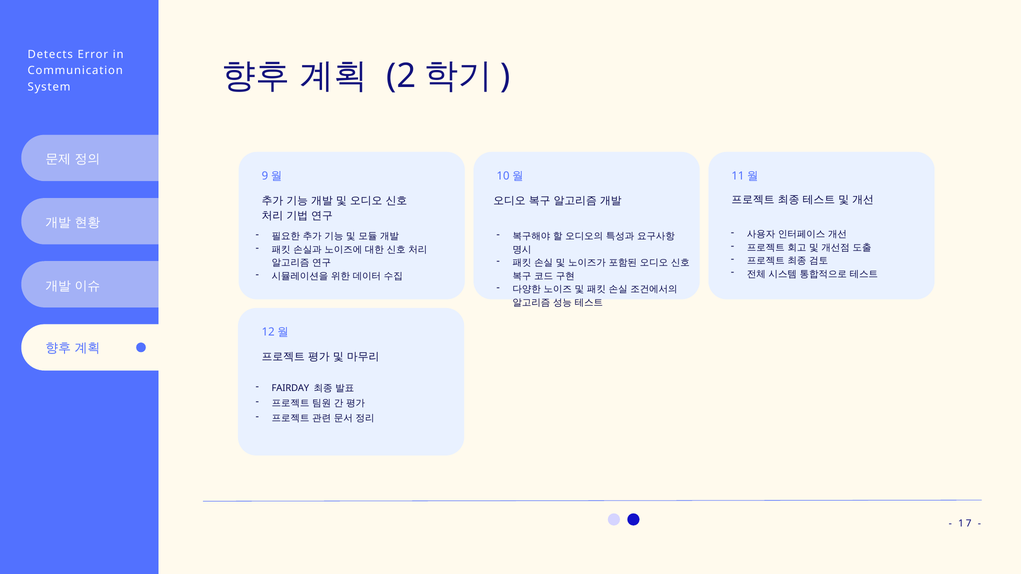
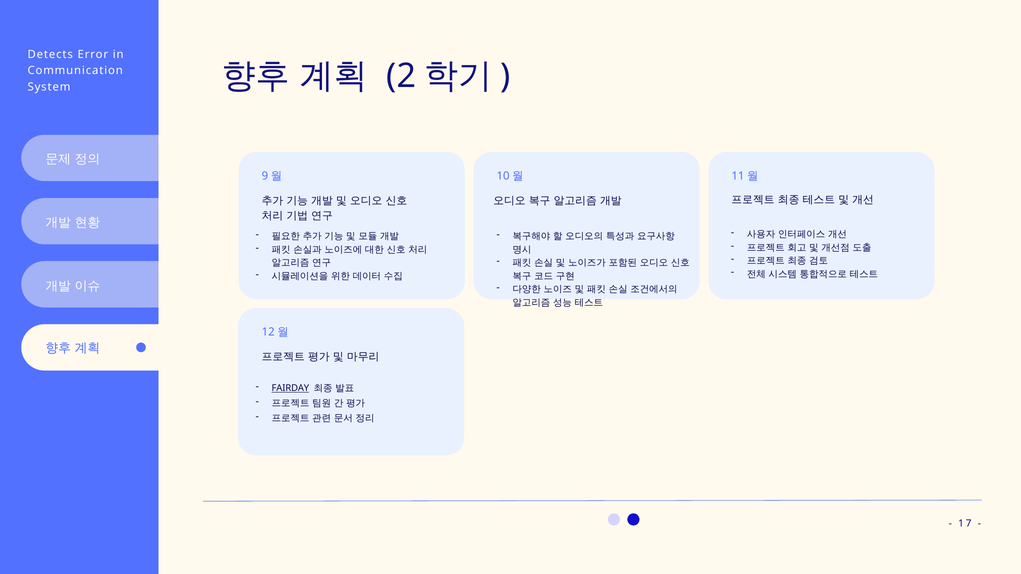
FAIRDAY underline: none -> present (290, 388)
